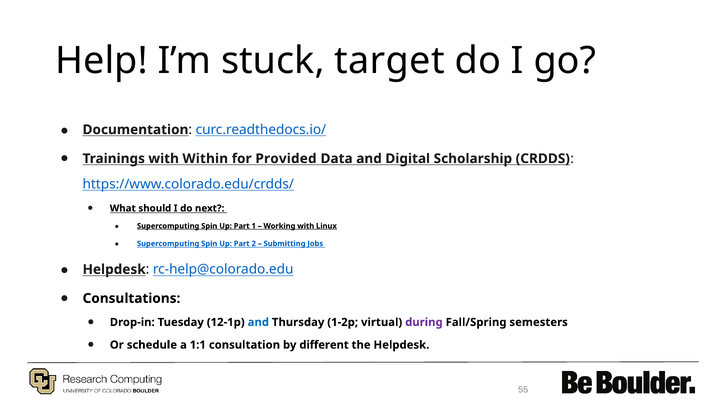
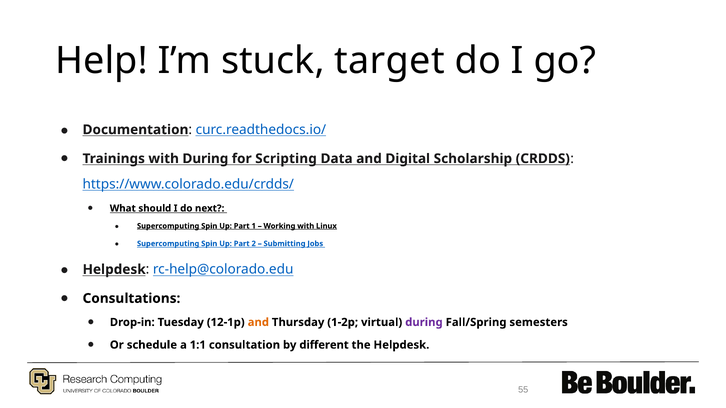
with Within: Within -> During (205, 159)
Provided: Provided -> Scripting (286, 159)
and colour: blue -> orange (258, 323)
